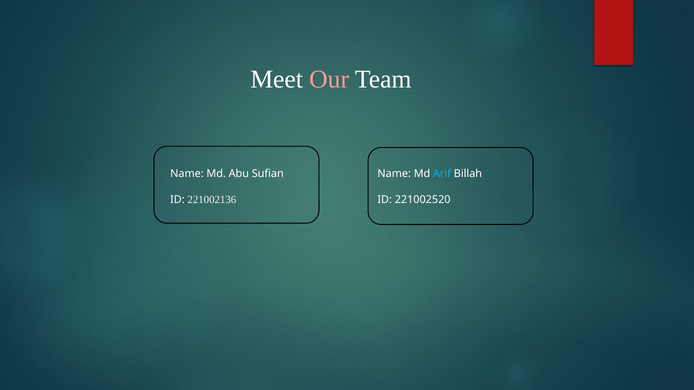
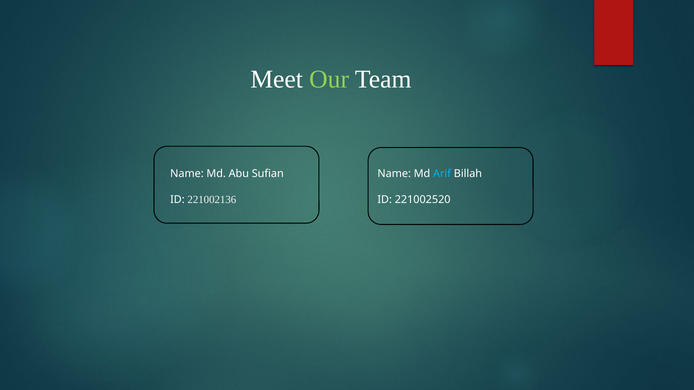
Our colour: pink -> light green (329, 79)
